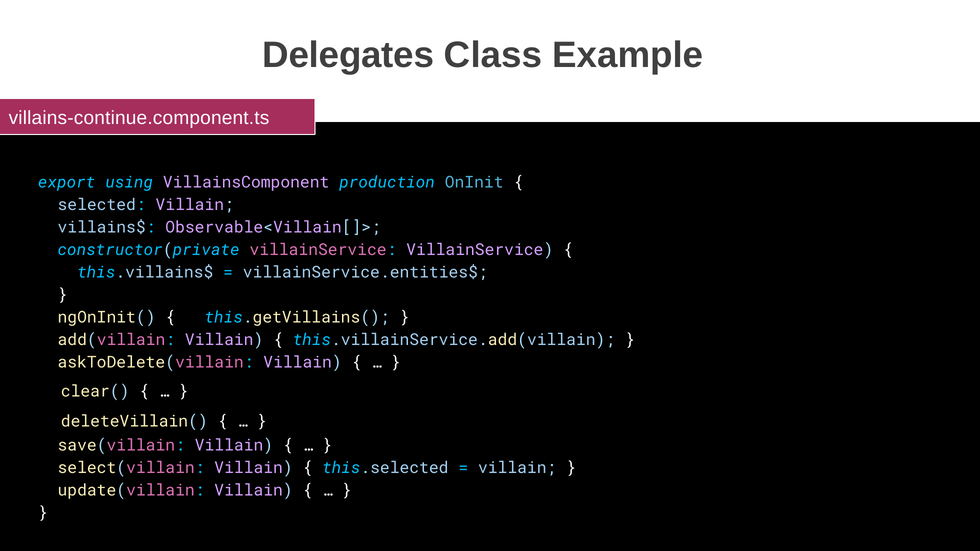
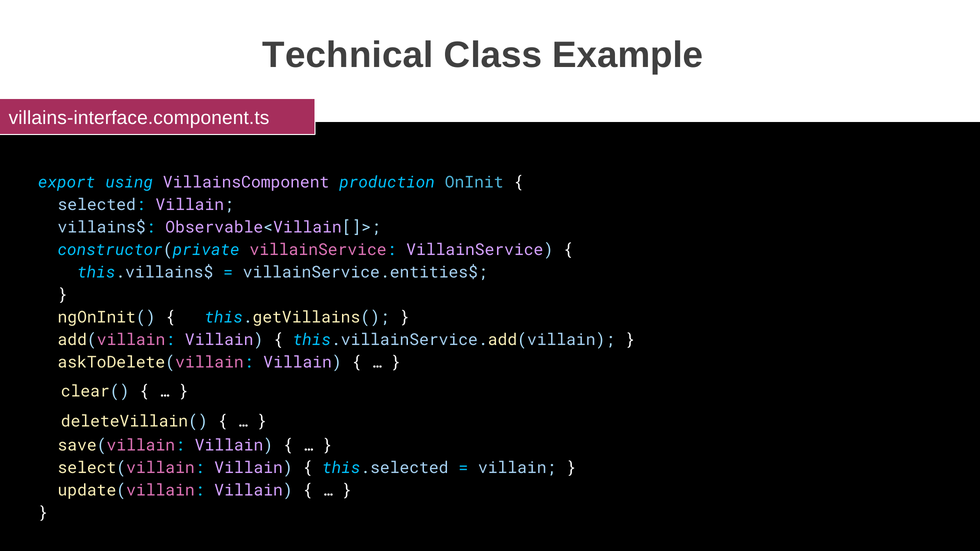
Delegates: Delegates -> Technical (348, 55)
villains-continue.component.ts: villains-continue.component.ts -> villains-interface.component.ts (139, 118)
